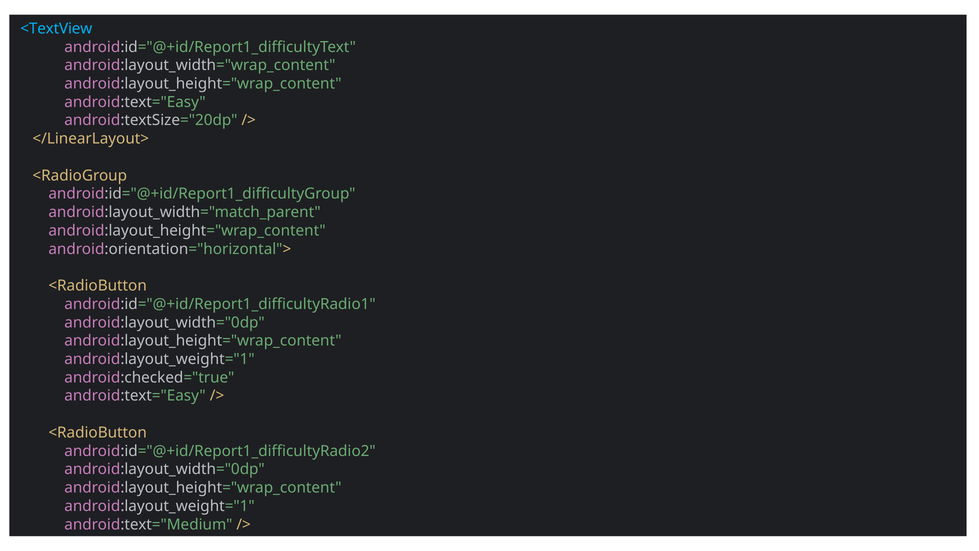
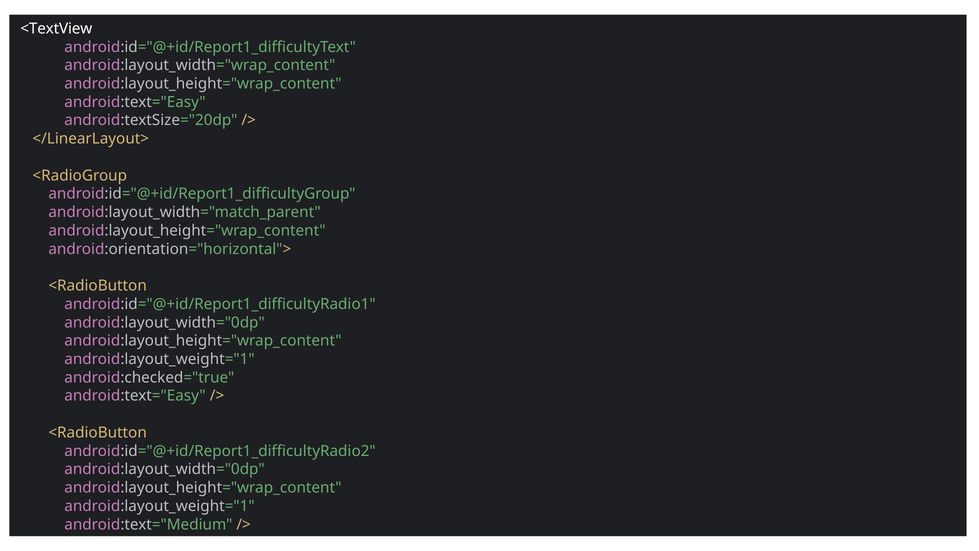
<TextView colour: light blue -> white (56, 29)
